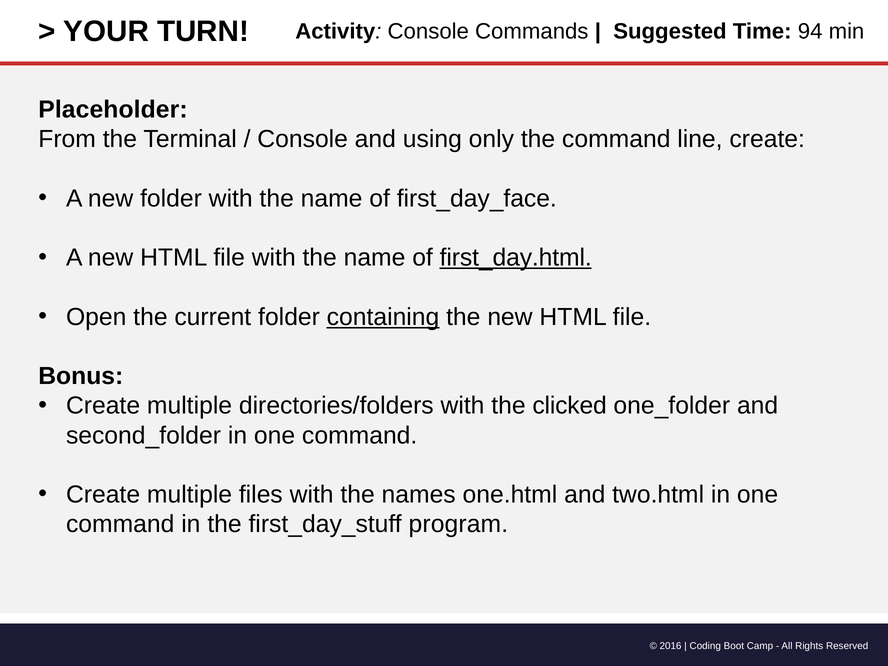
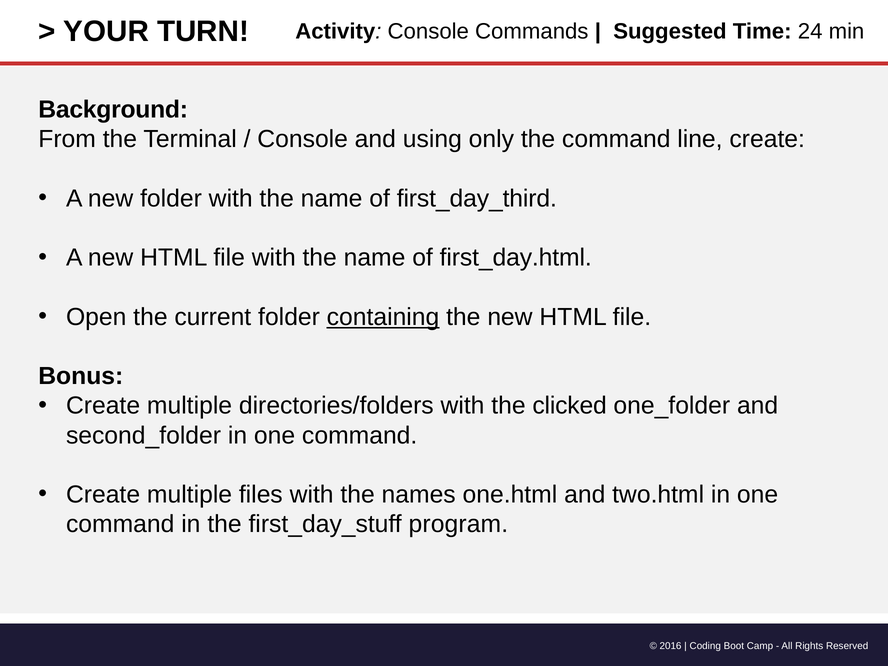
94: 94 -> 24 (810, 31)
Placeholder: Placeholder -> Background (113, 110)
first_day_face: first_day_face -> first_day_third (477, 199)
first_day.html underline: present -> none (516, 258)
